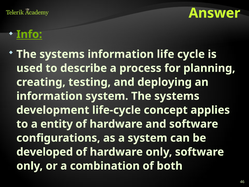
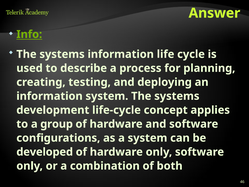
entity: entity -> group (57, 124)
